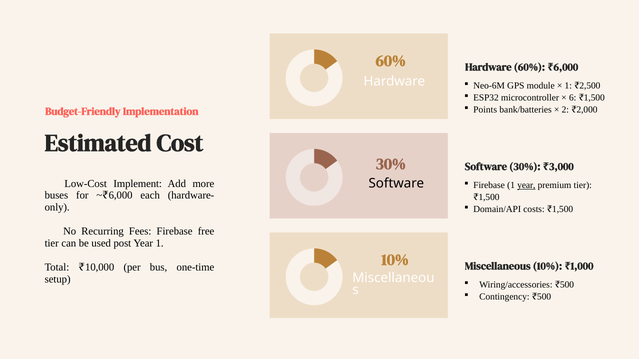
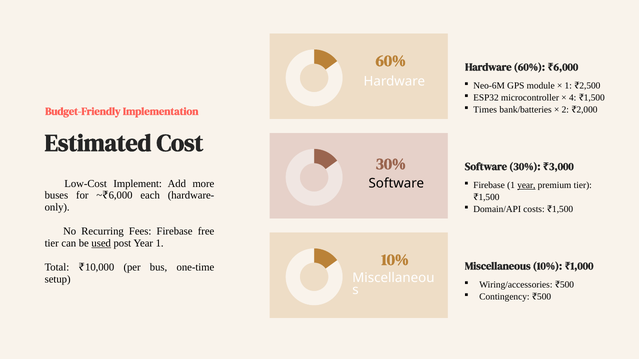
6: 6 -> 4 (573, 98)
Points: Points -> Times (485, 110)
used underline: none -> present (101, 244)
